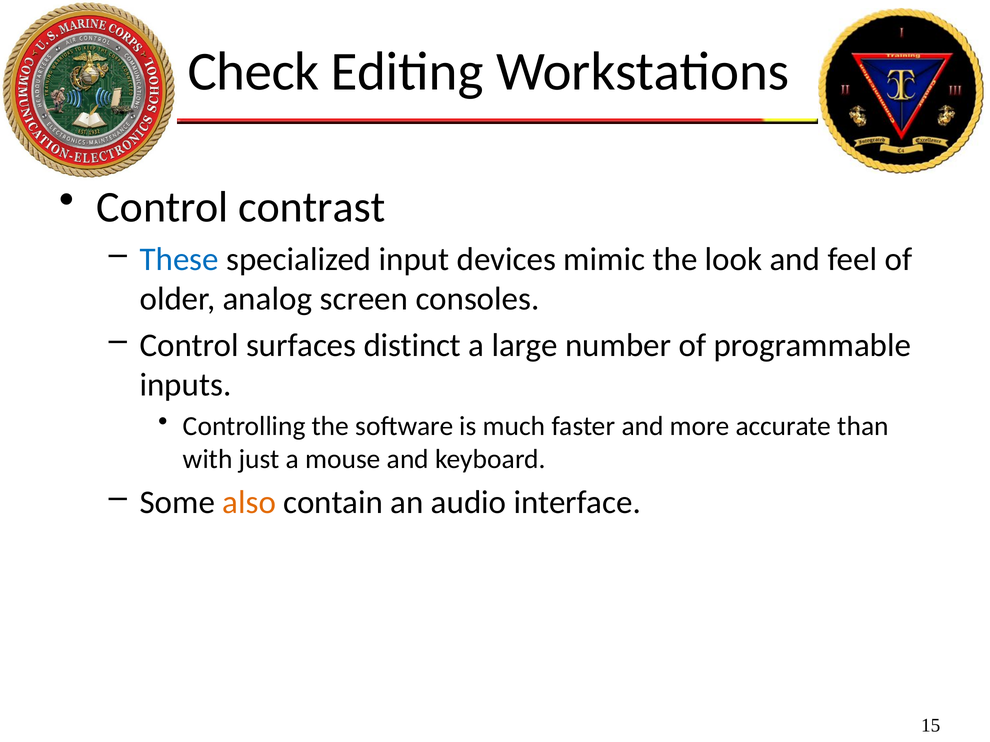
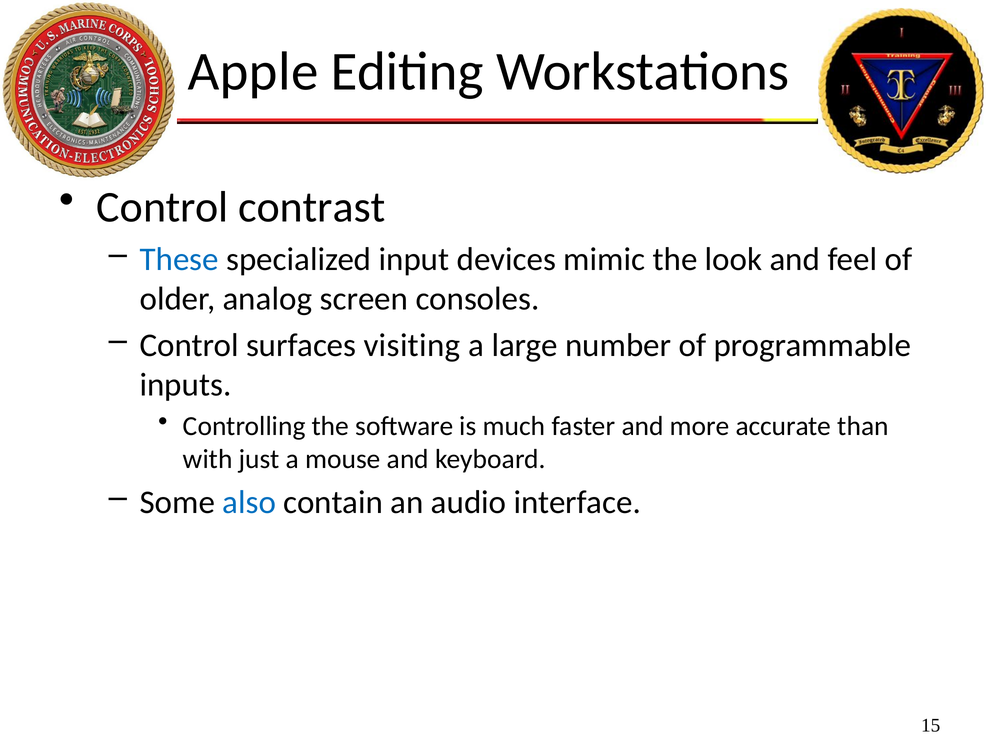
Check: Check -> Apple (253, 71)
distinct: distinct -> visiting (412, 345)
also colour: orange -> blue (249, 503)
